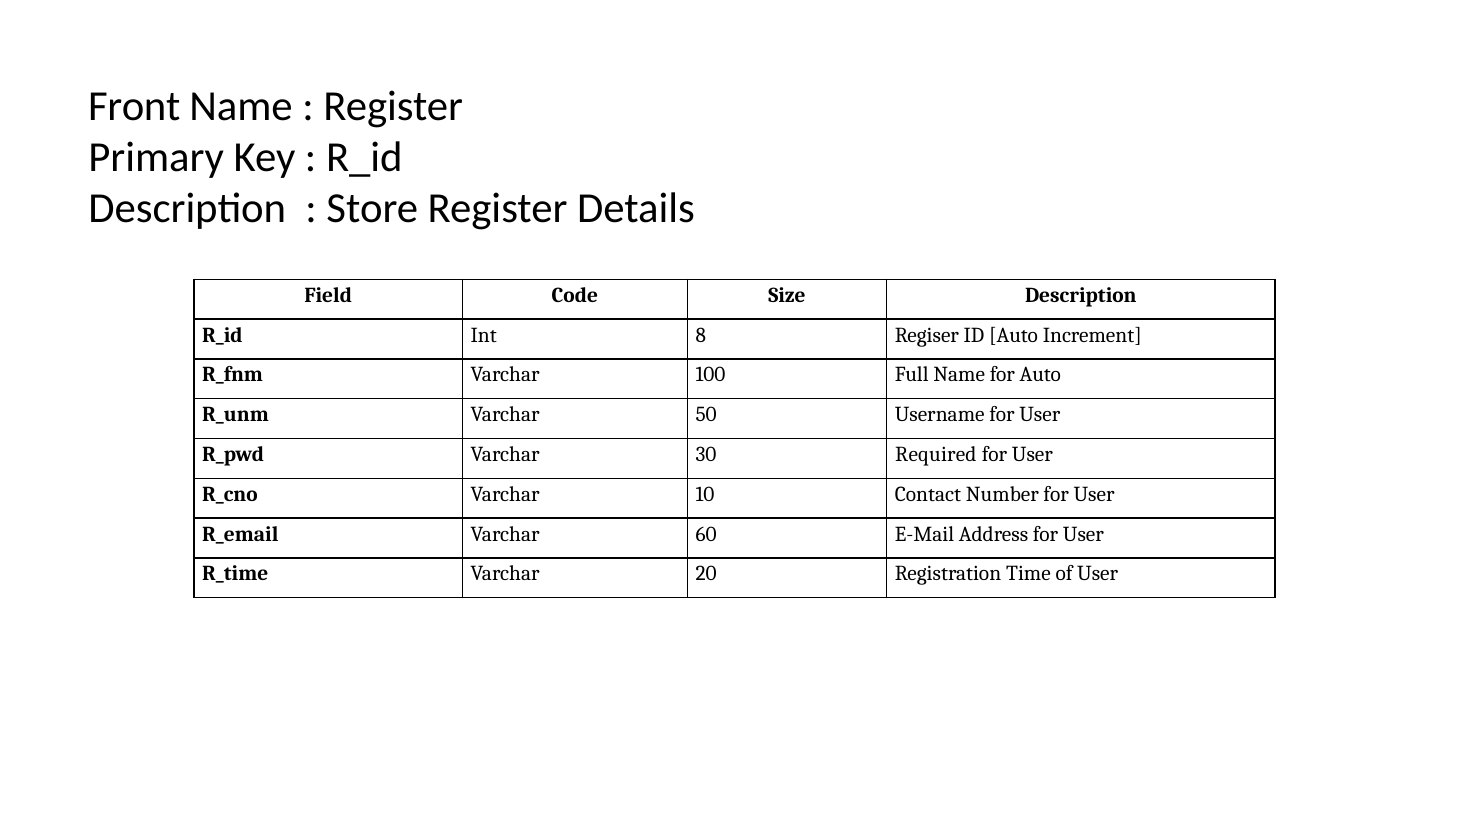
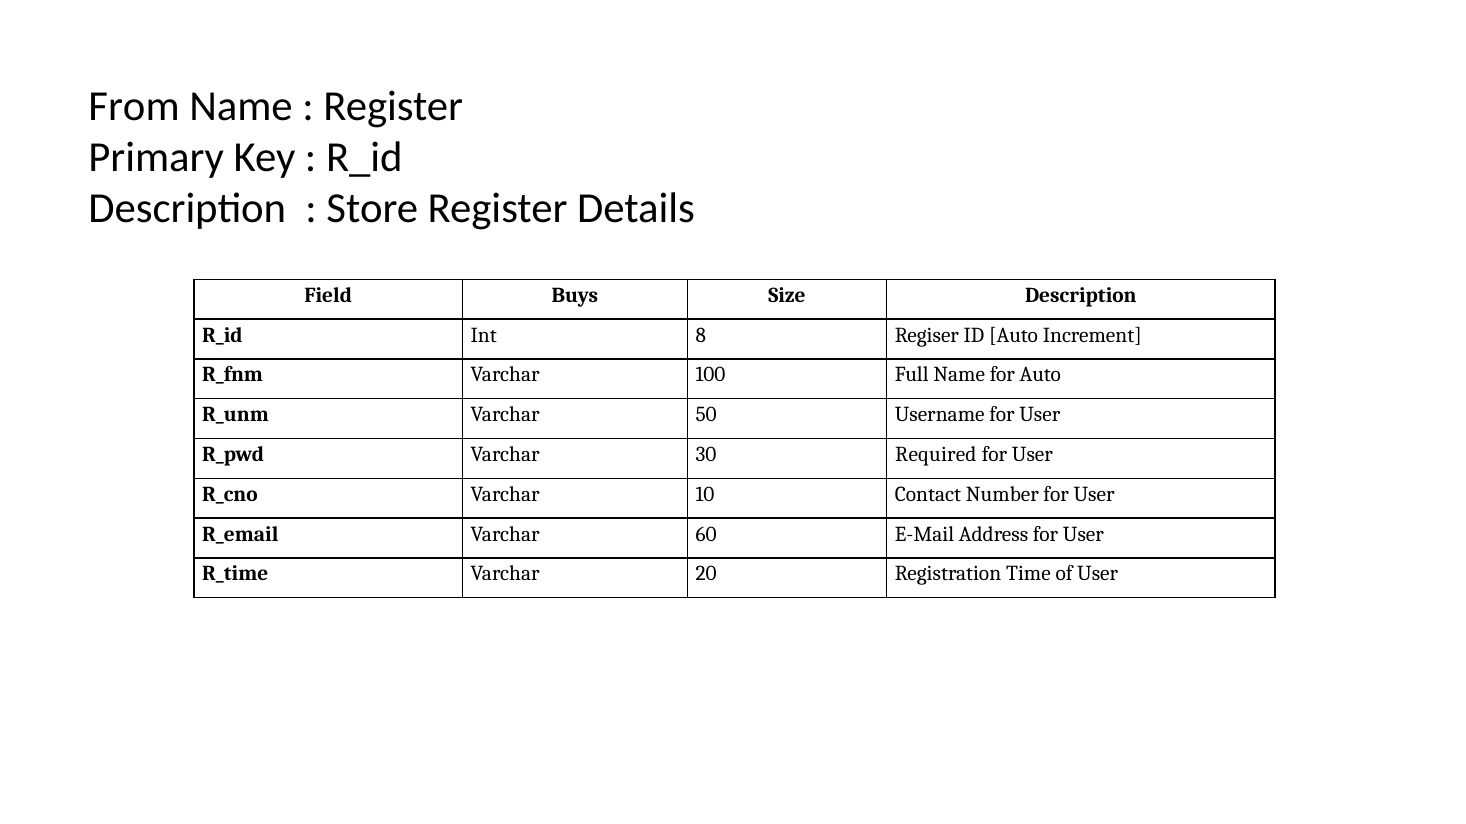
Front: Front -> From (134, 106)
Code: Code -> Buys (575, 295)
